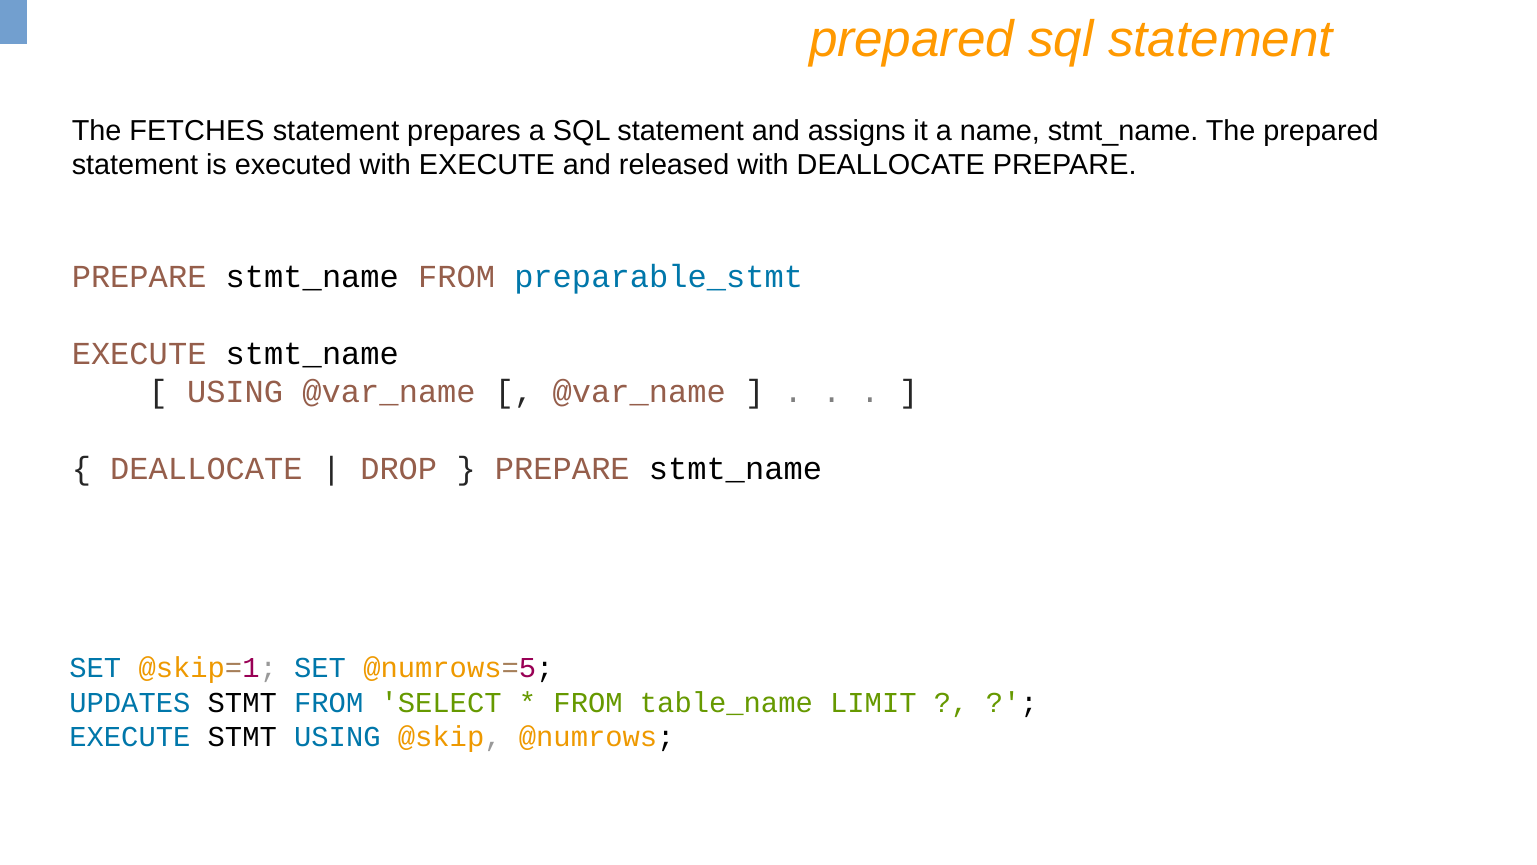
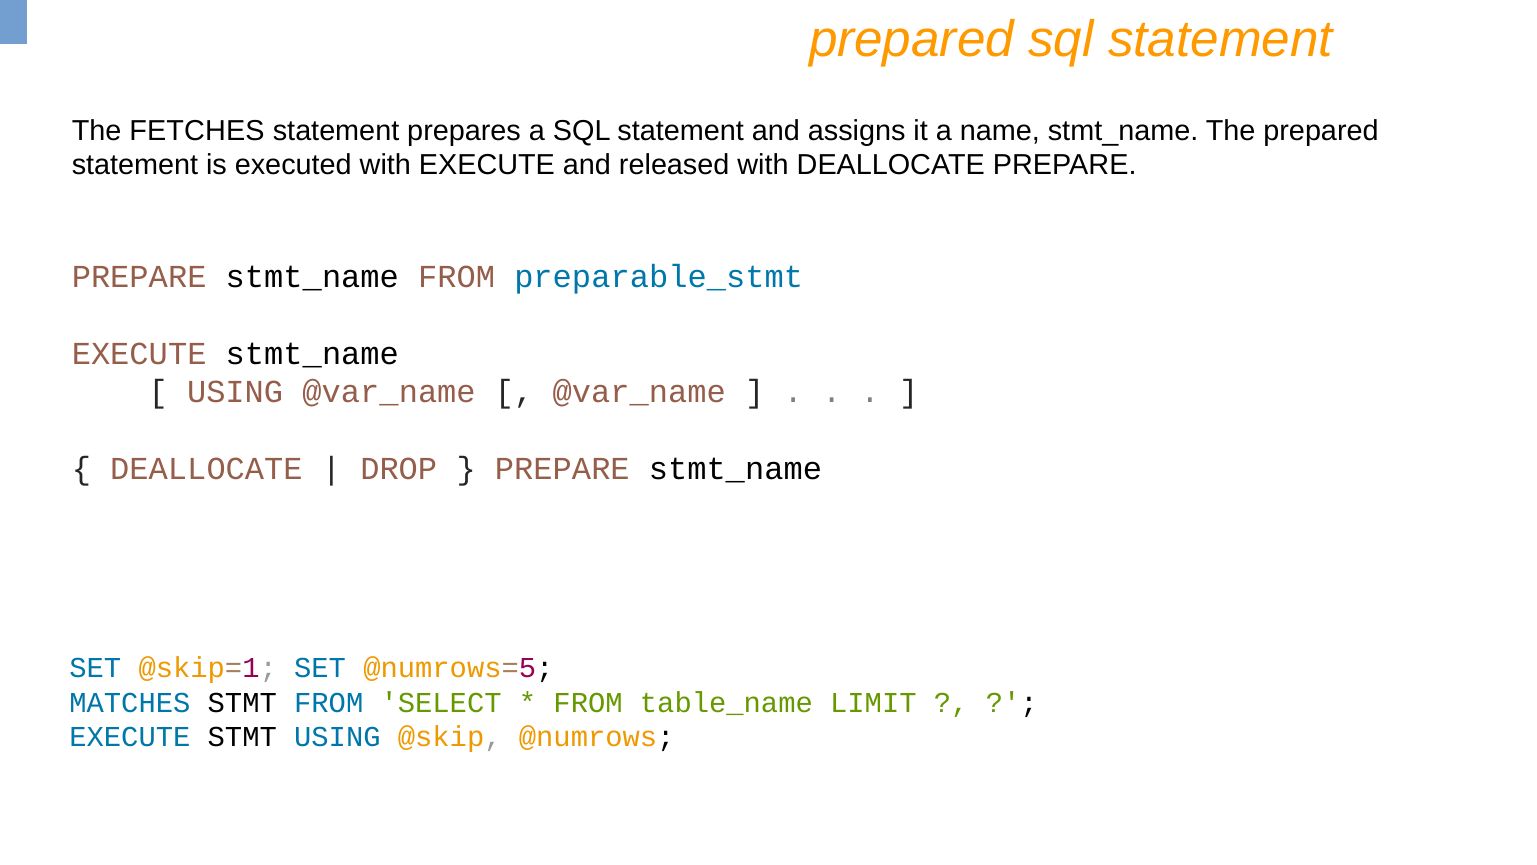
UPDATES: UPDATES -> MATCHES (130, 702)
